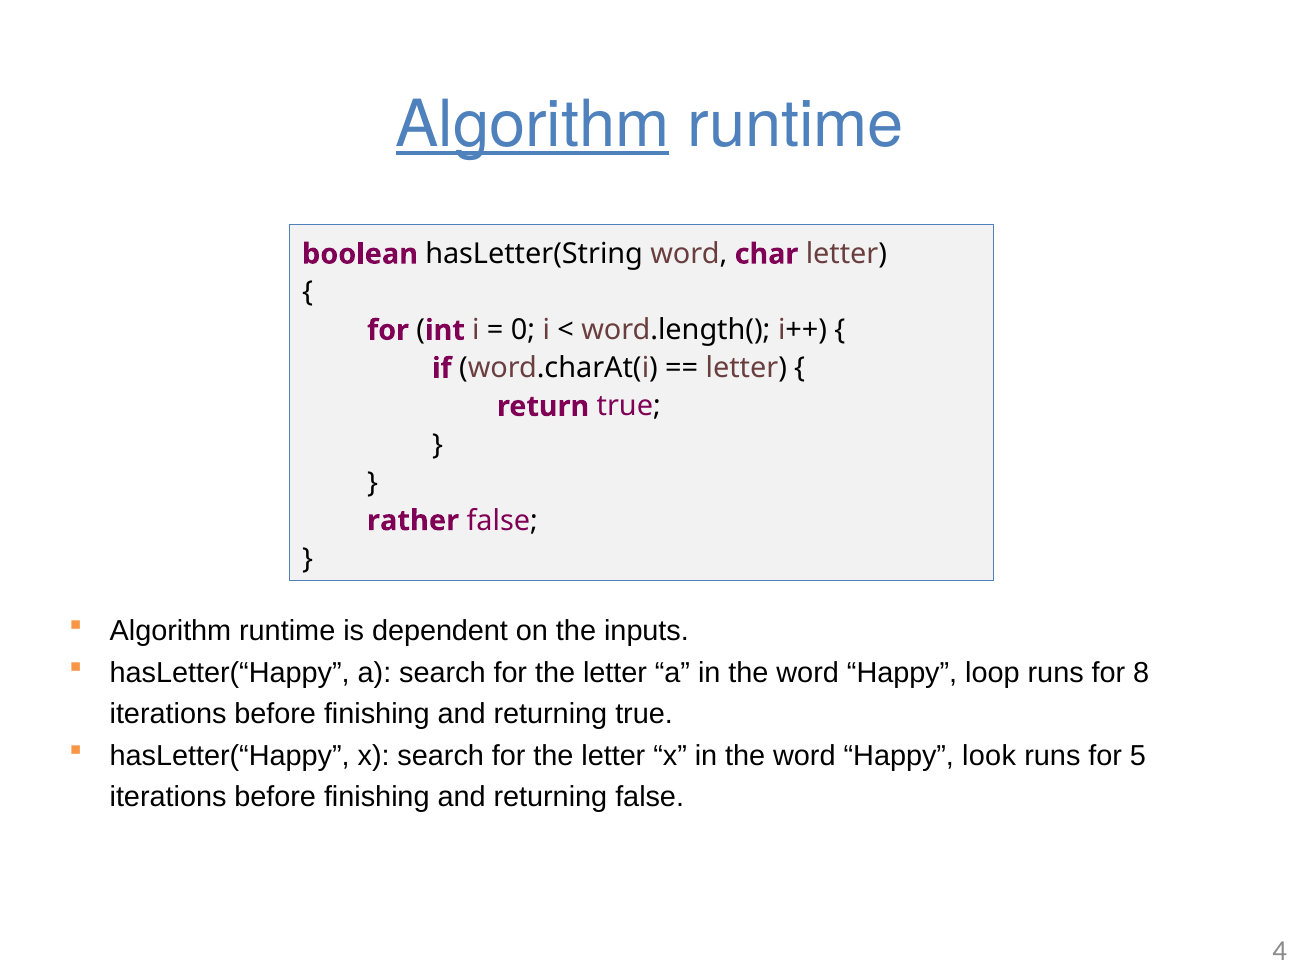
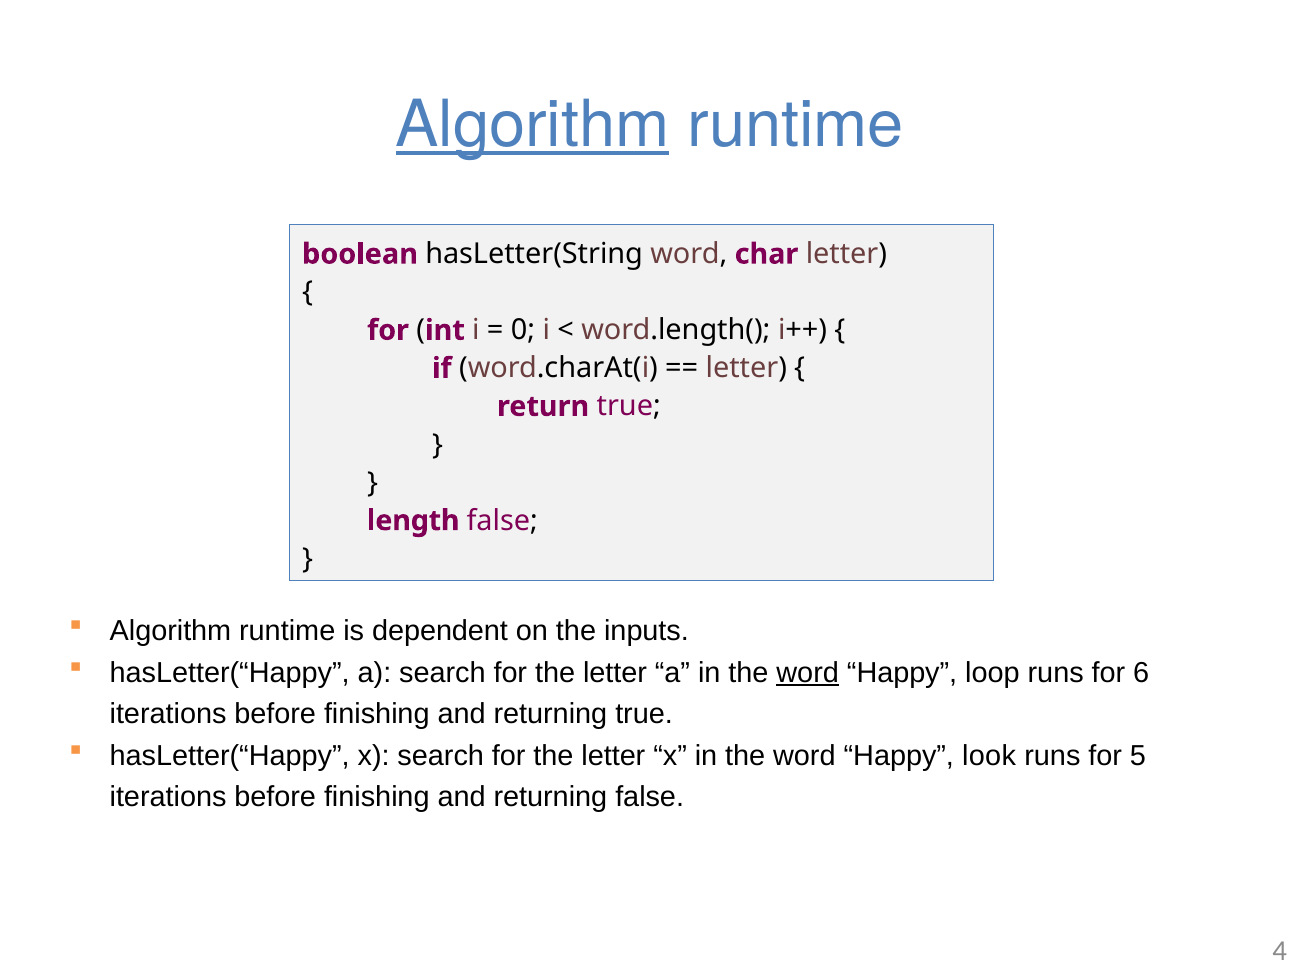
rather: rather -> length (413, 521)
word underline: none -> present (808, 673)
8: 8 -> 6 (1141, 673)
